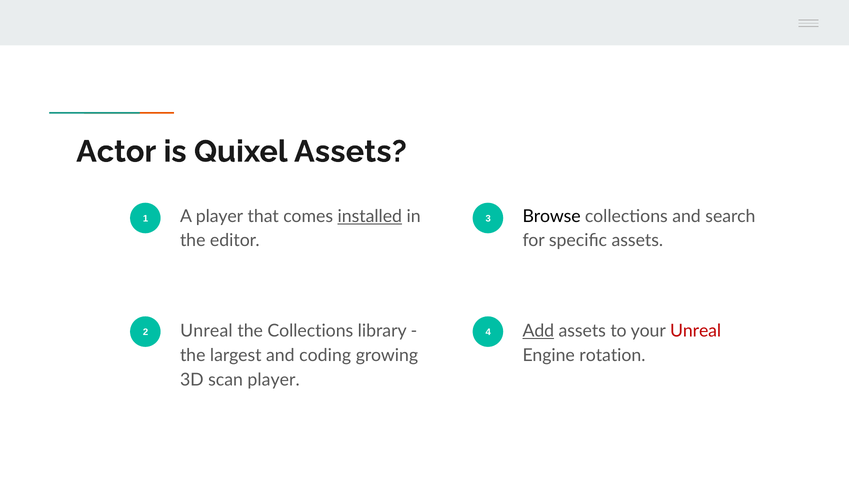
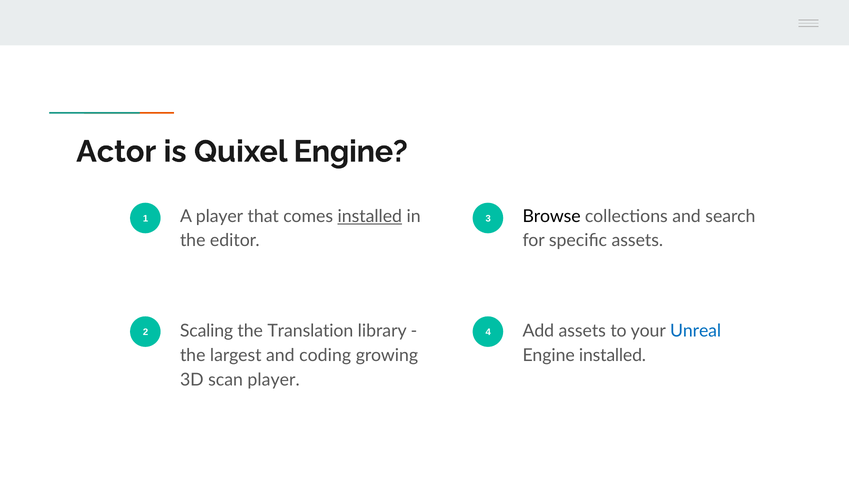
Quixel Assets: Assets -> Engine (351, 151)
2 Unreal: Unreal -> Scaling (207, 331)
the Collections: Collections -> Translation (310, 331)
Add underline: present -> none (538, 331)
Unreal colour: red -> blue (696, 331)
Engine rotation: rotation -> installed (613, 355)
